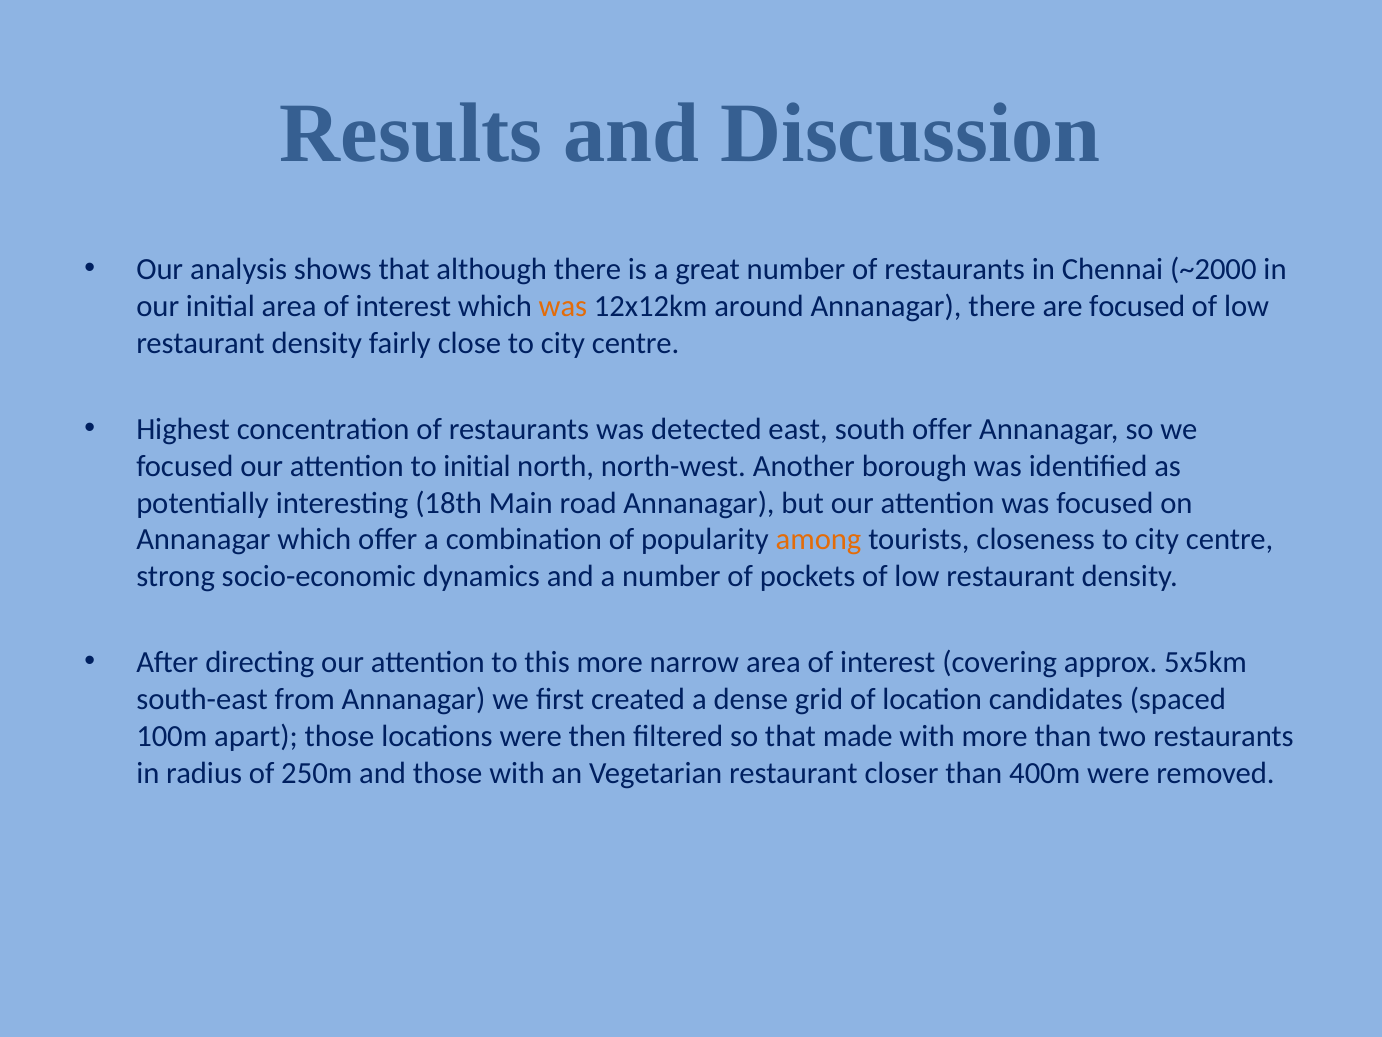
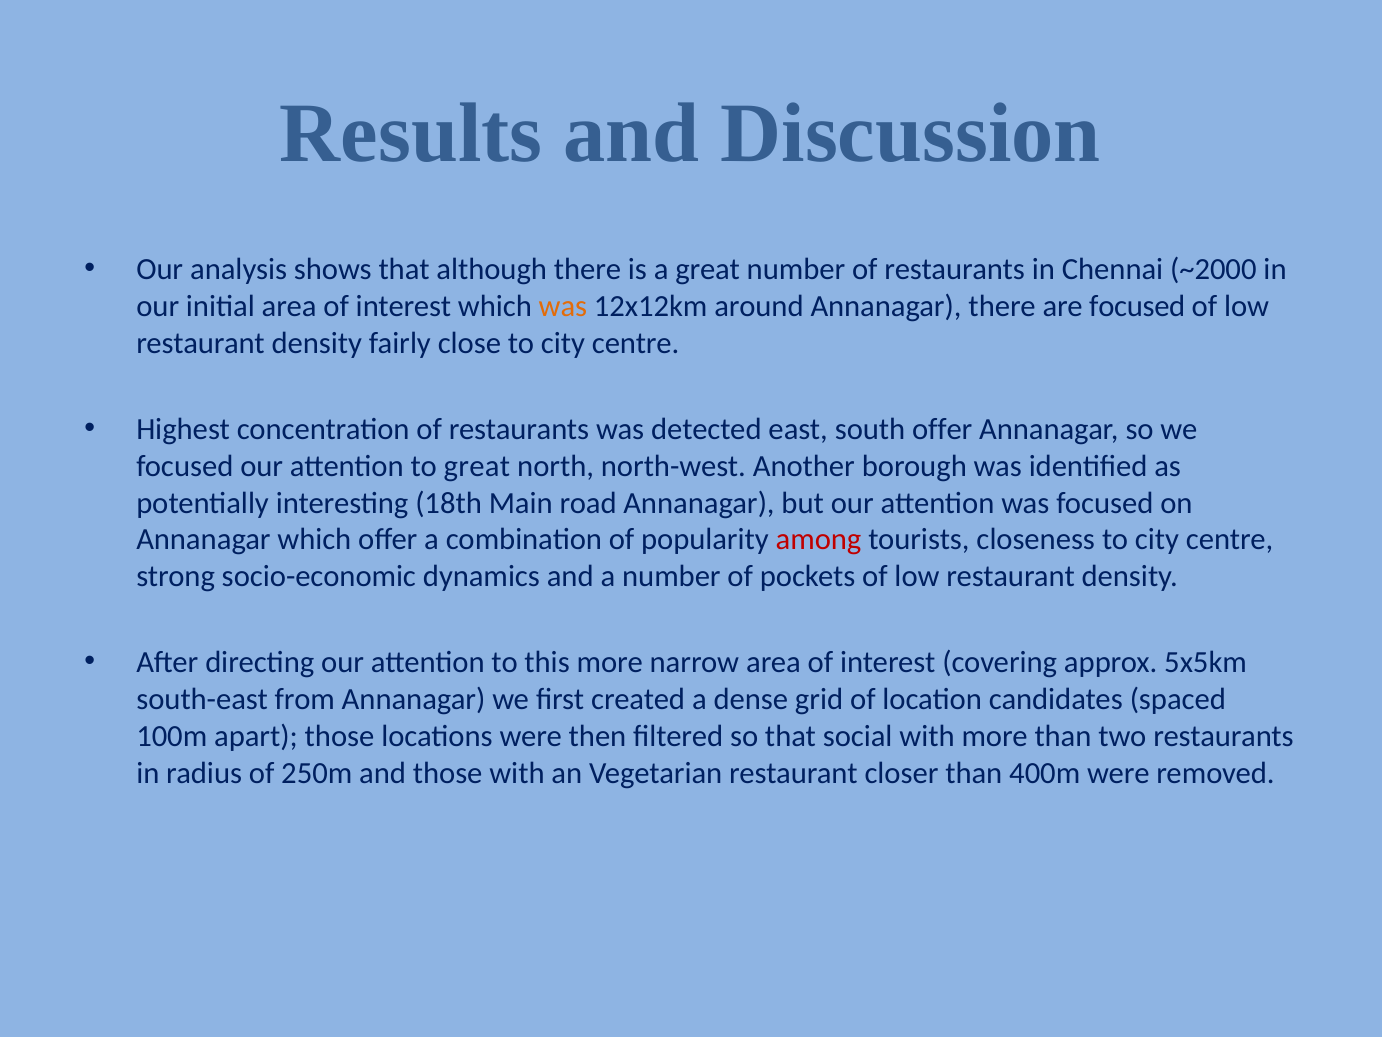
to initial: initial -> great (477, 466)
among colour: orange -> red (819, 539)
made: made -> social (858, 736)
